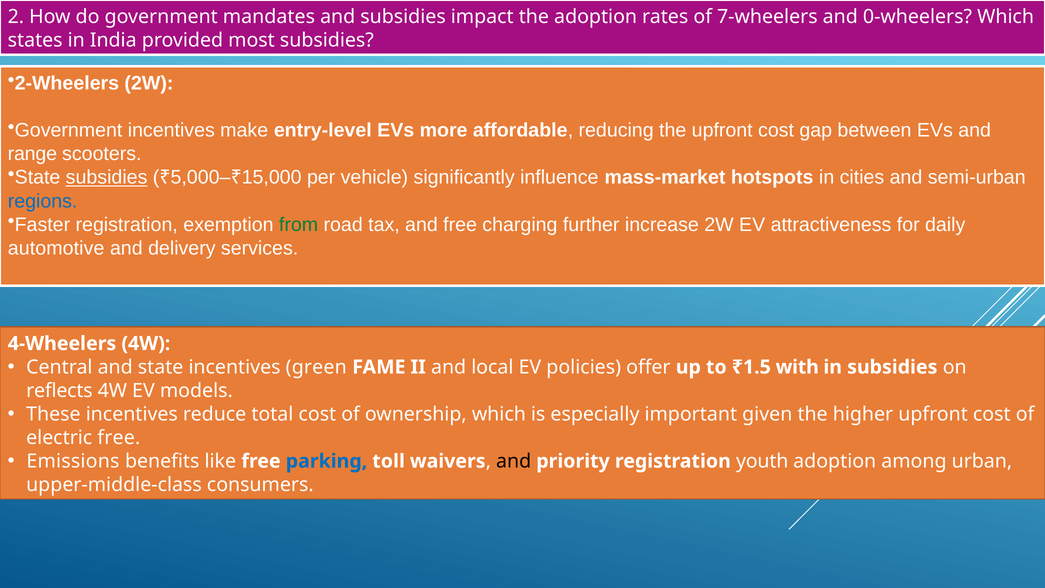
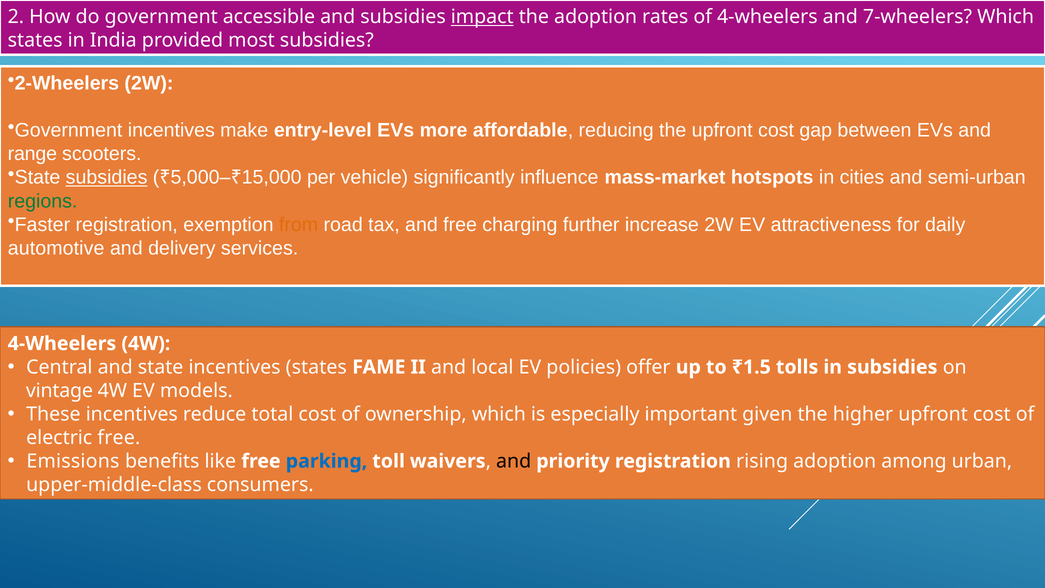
mandates: mandates -> accessible (269, 17)
impact underline: none -> present (482, 17)
of 7-wheelers: 7-wheelers -> 4-wheelers (767, 17)
0-wheelers: 0-wheelers -> 7-wheelers (918, 17)
regions colour: blue -> green (43, 201)
from colour: green -> orange (299, 224)
incentives green: green -> states (316, 367)
with: with -> tolls (797, 367)
reflects: reflects -> vintage (59, 391)
youth: youth -> rising (762, 461)
